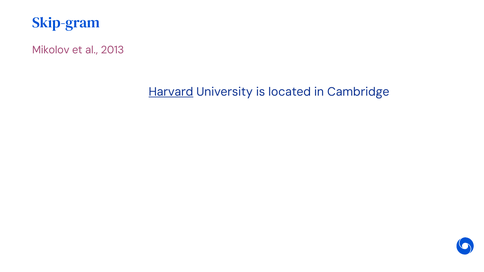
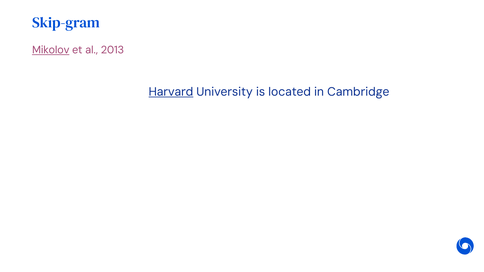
Mikolov underline: none -> present (51, 50)
